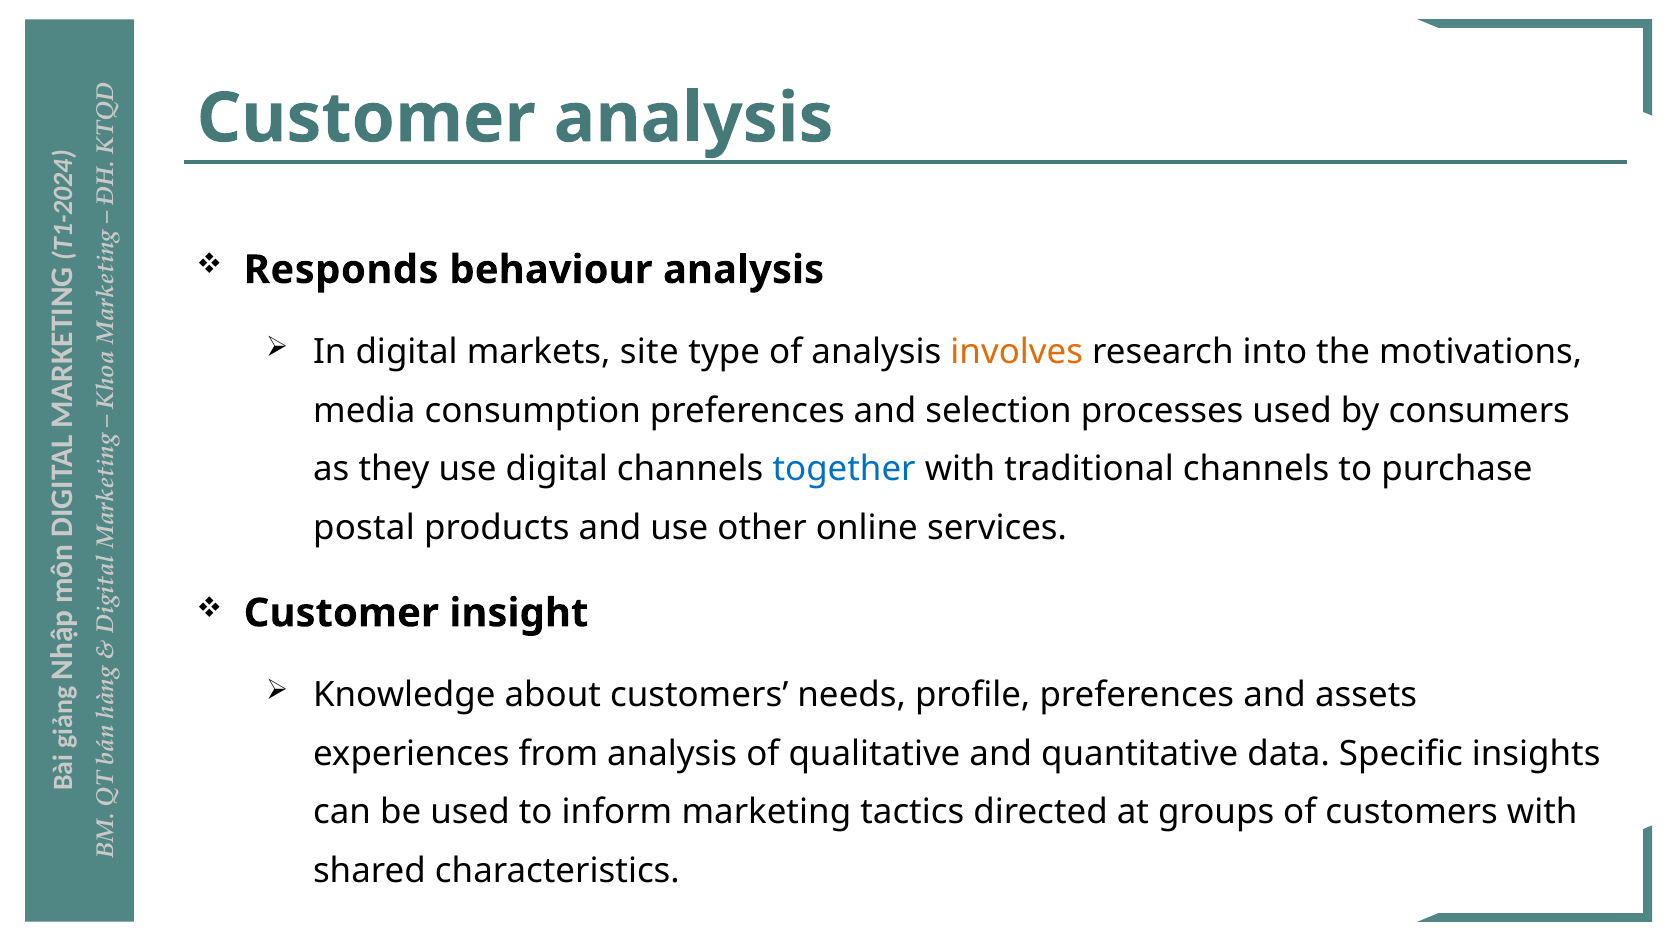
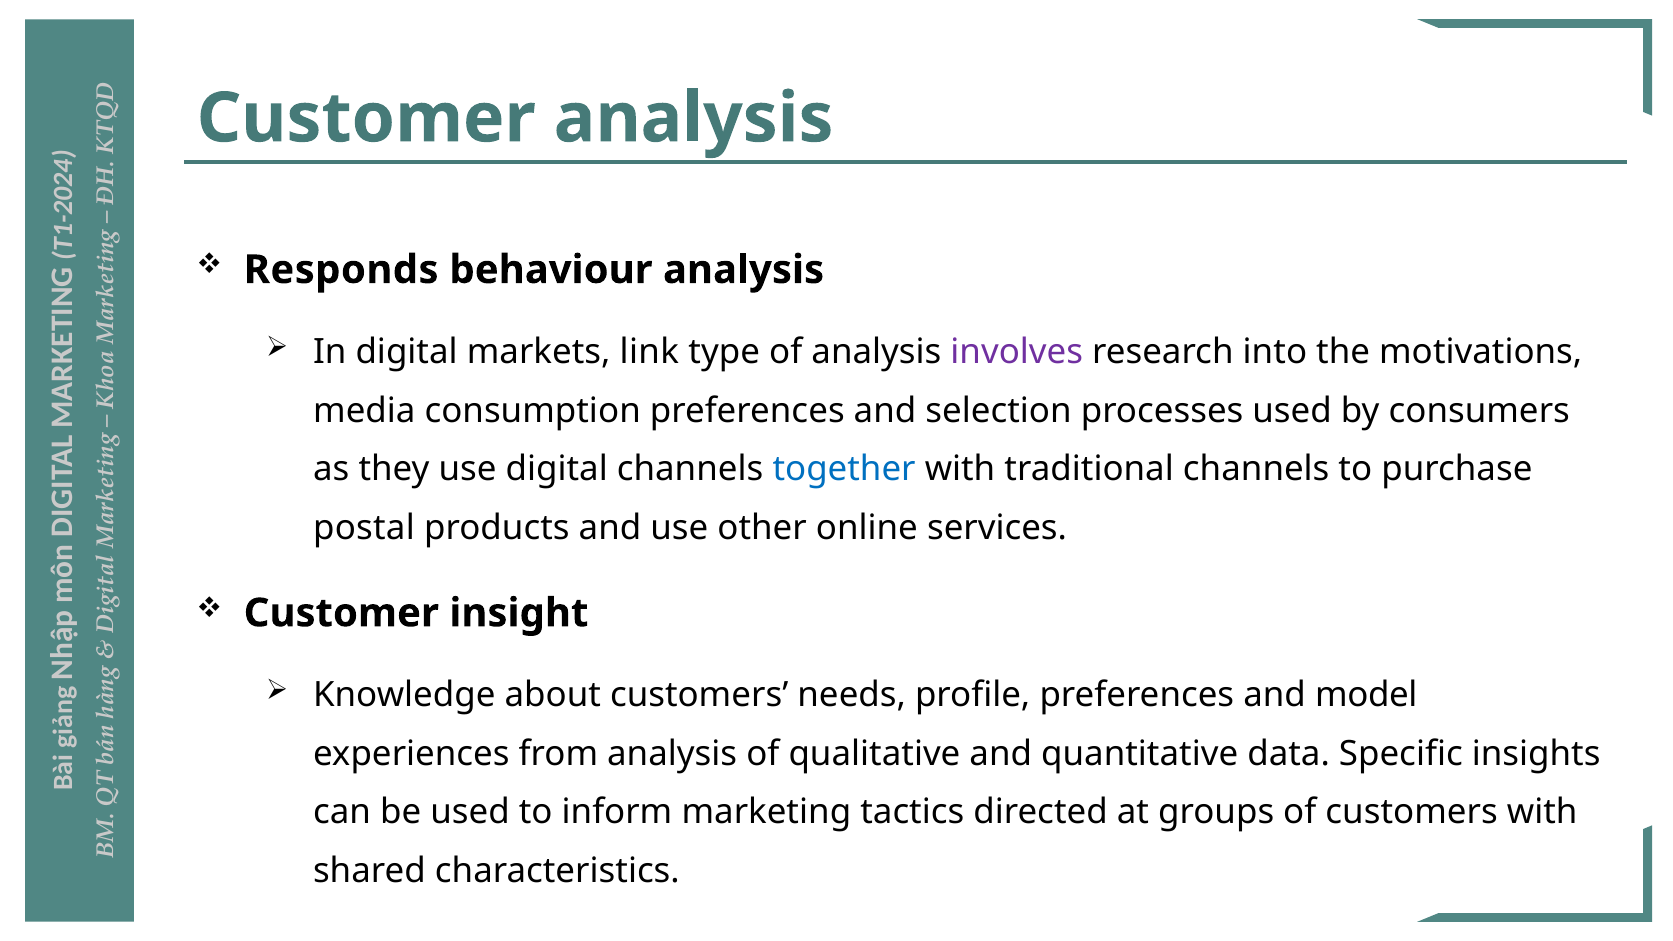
site: site -> link (649, 352)
involves colour: orange -> purple (1017, 352)
assets: assets -> model (1366, 695)
